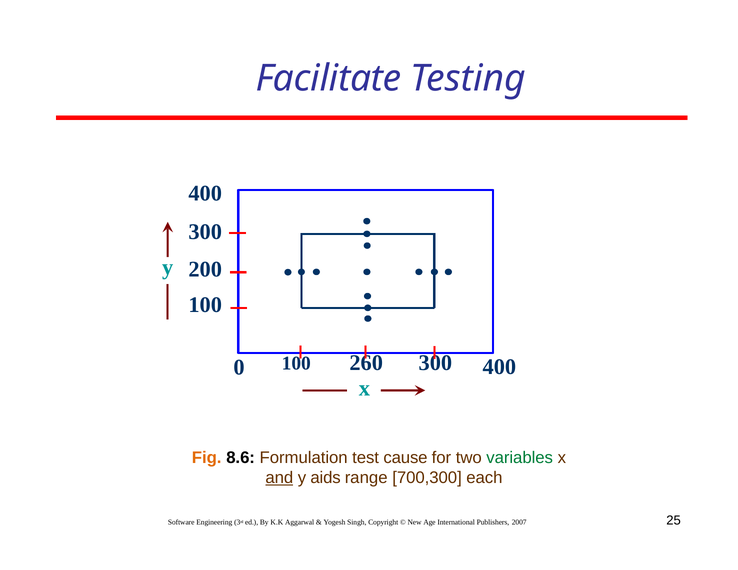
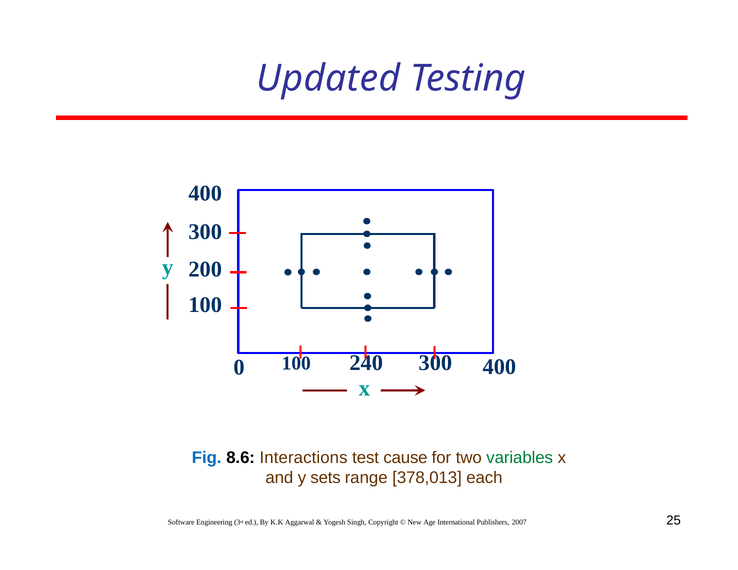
Facilitate: Facilitate -> Updated (328, 78)
260: 260 -> 240 (366, 363)
Fig colour: orange -> blue (207, 458)
Formulation: Formulation -> Interactions (304, 458)
and underline: present -> none (279, 478)
aids: aids -> sets (326, 478)
700,300: 700,300 -> 378,013 (427, 478)
